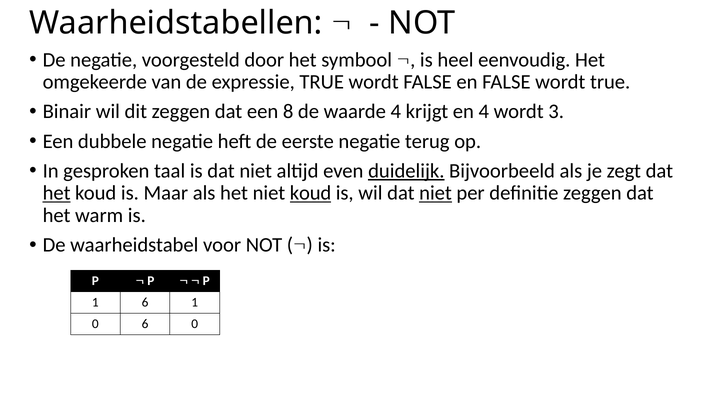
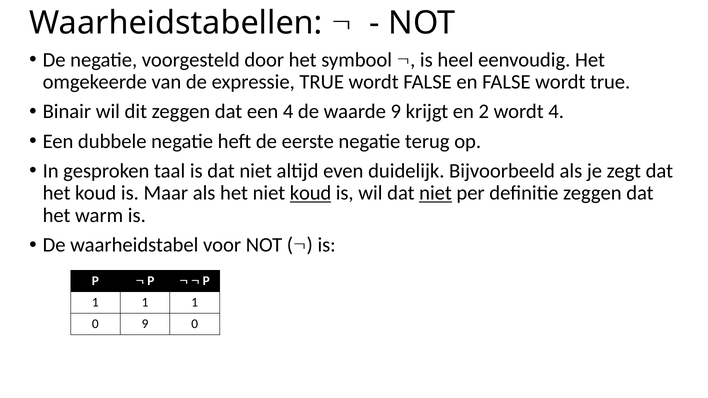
een 8: 8 -> 4 (288, 112)
waarde 4: 4 -> 9 (396, 112)
en 4: 4 -> 2 (484, 112)
wordt 3: 3 -> 4 (556, 112)
duidelijk underline: present -> none (406, 171)
het underline: present -> none (57, 193)
6: 6 -> 1 (145, 303)
0 6: 6 -> 9 (145, 324)
